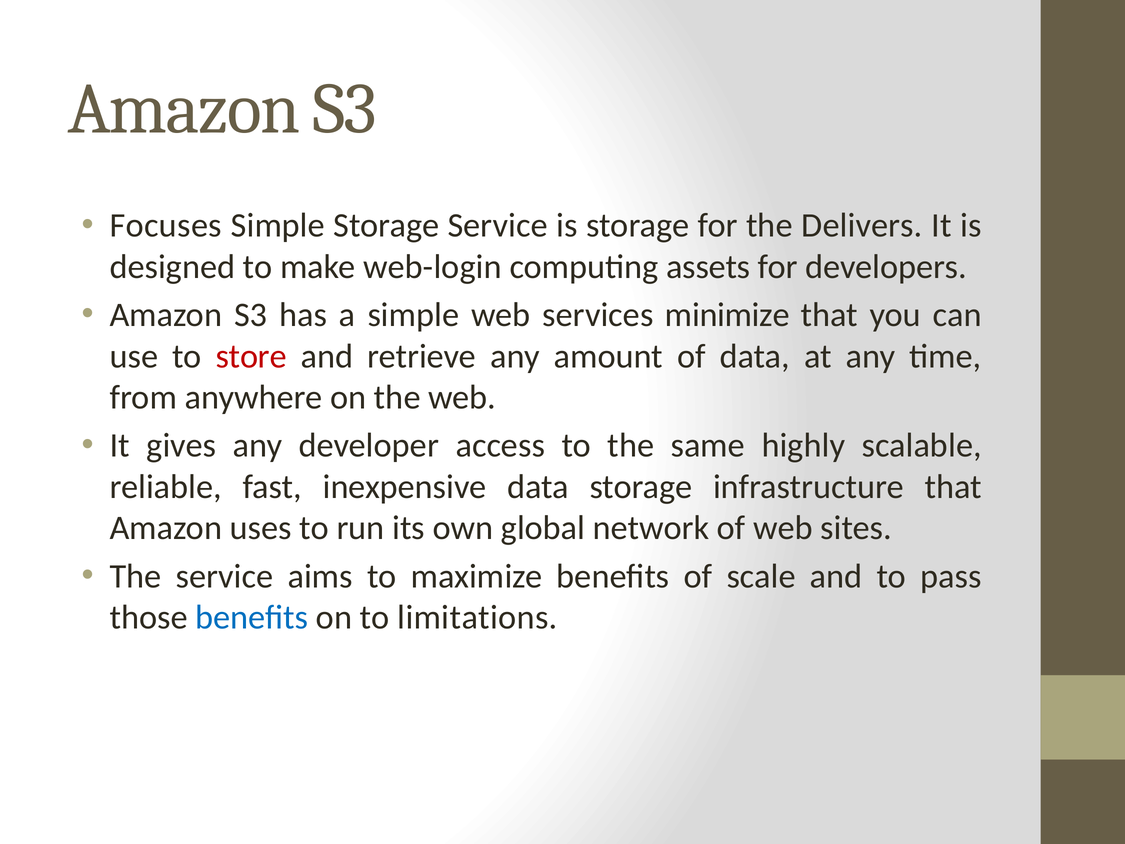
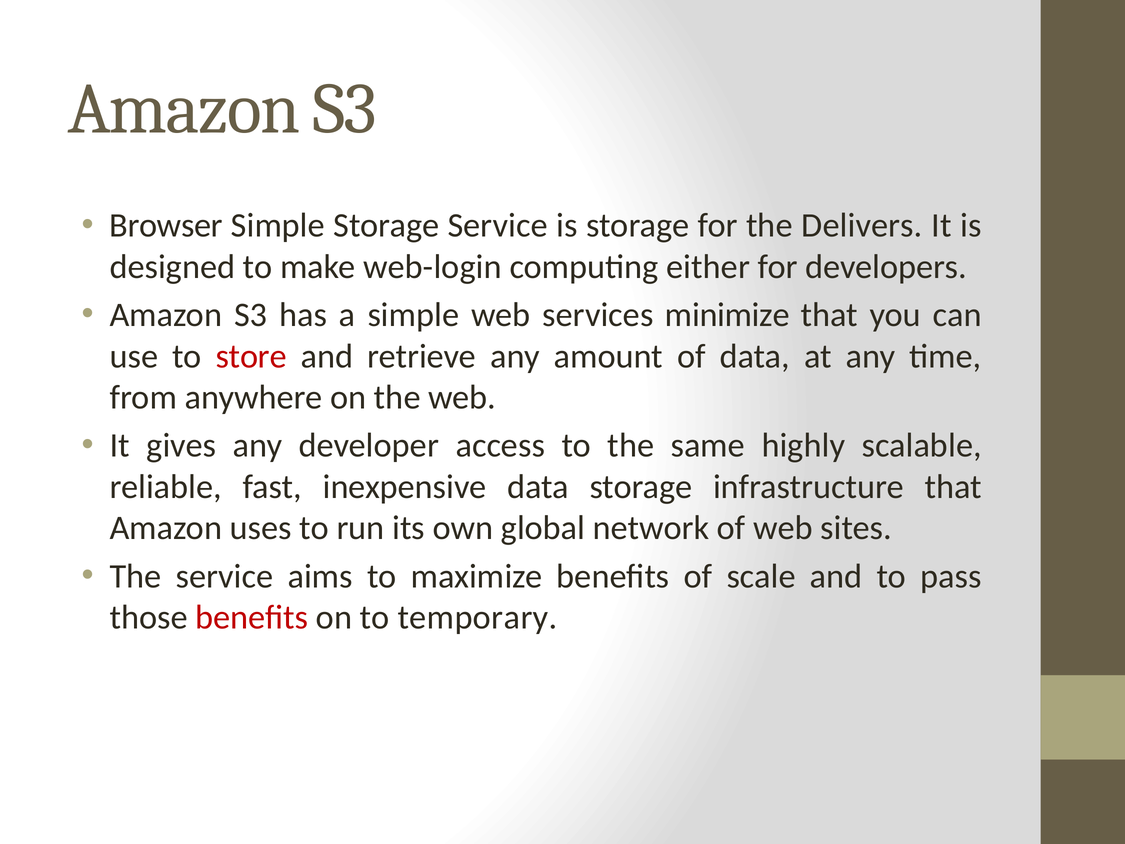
Focuses: Focuses -> Browser (166, 226)
assets: assets -> either (708, 267)
beneﬁts colour: blue -> red (252, 617)
limitations: limitations -> temporary (477, 617)
